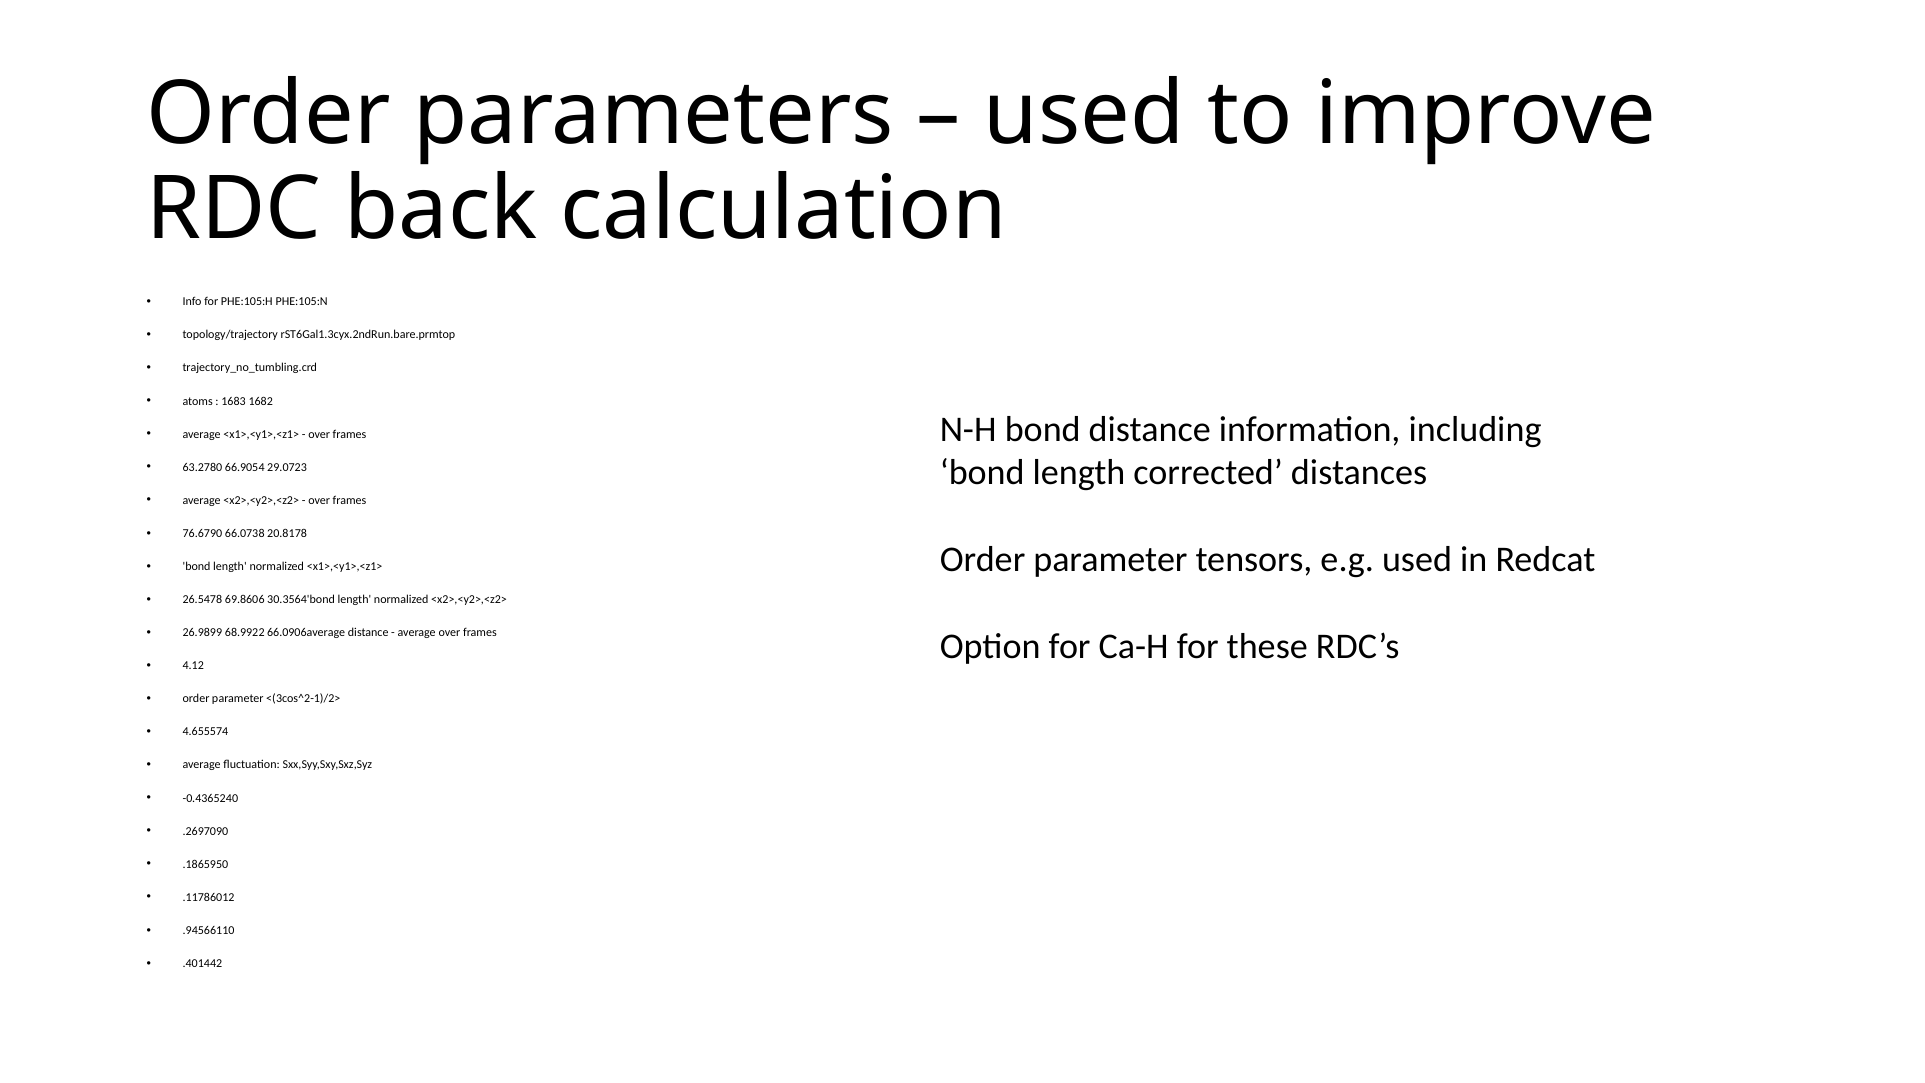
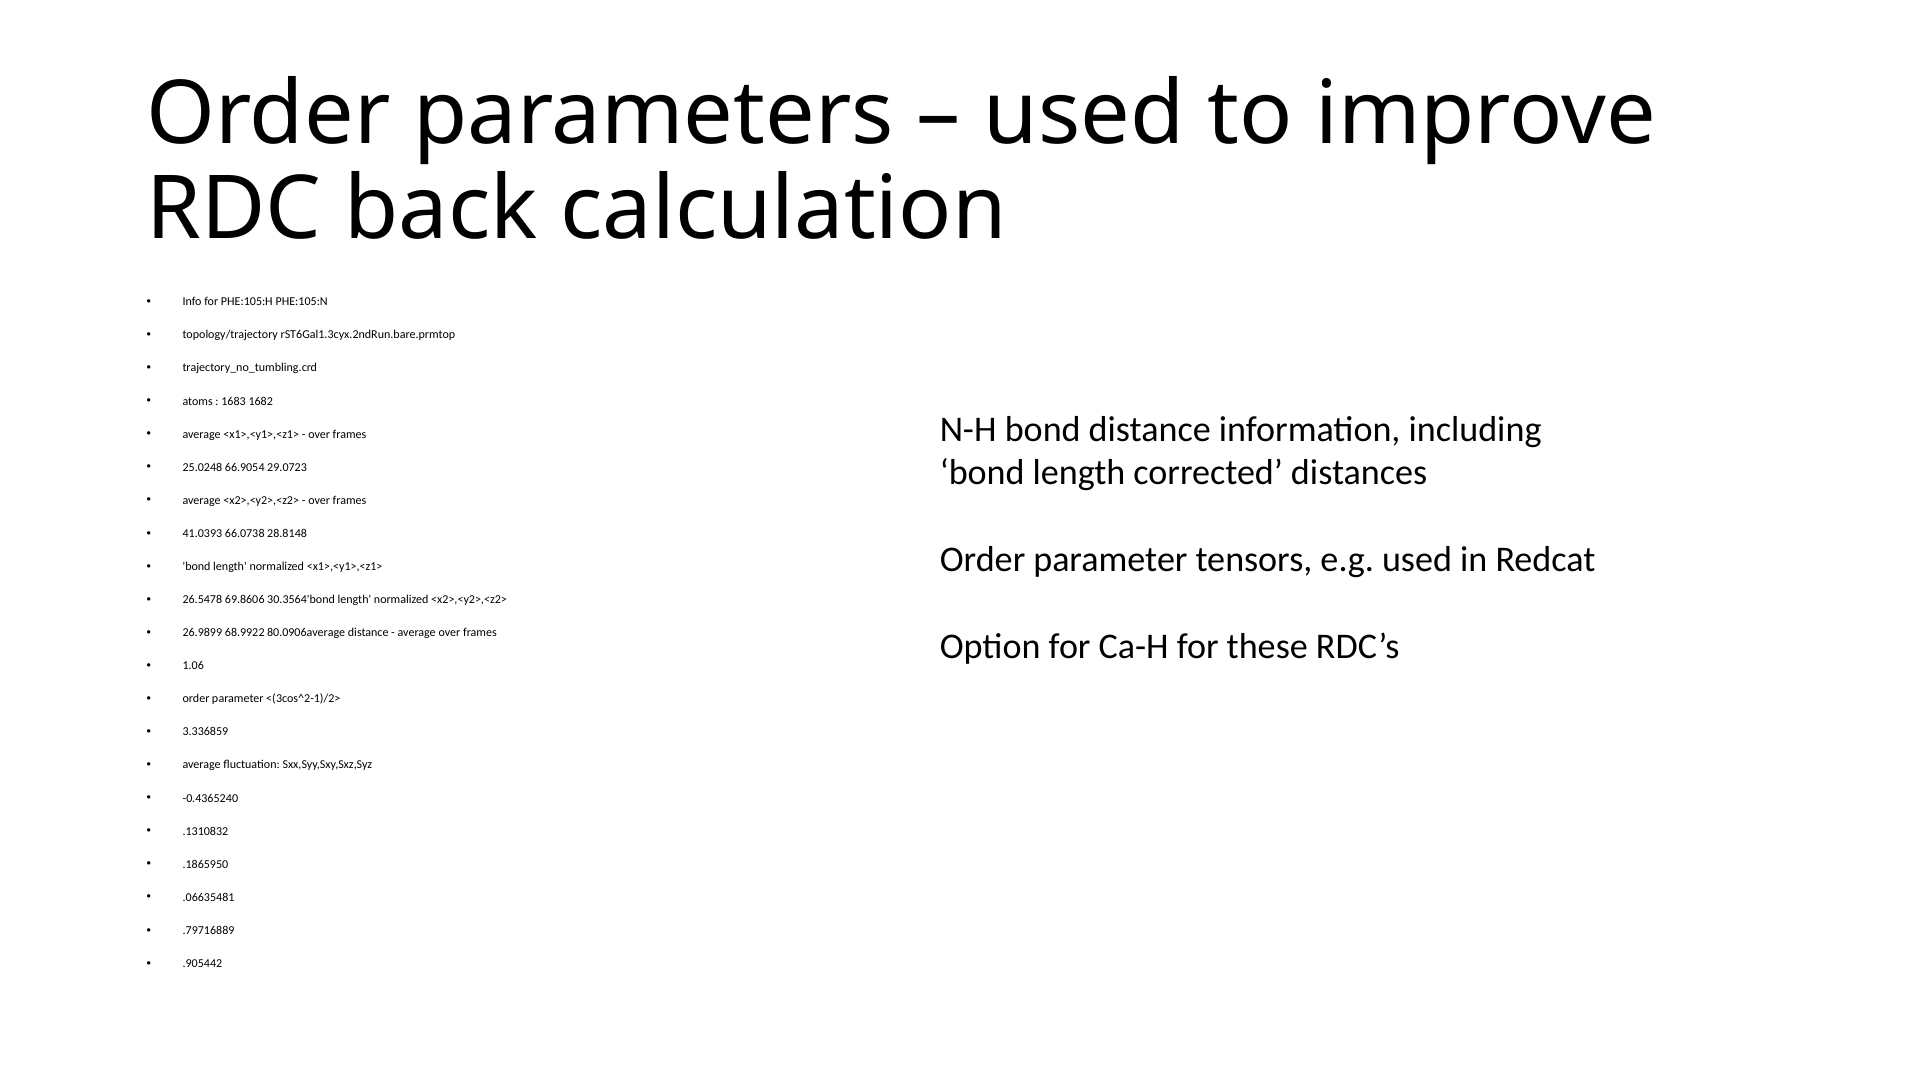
63.2780: 63.2780 -> 25.0248 (202, 467)
76.6790: 76.6790 -> 41.0393 (202, 533)
20.8178: 20.8178 -> 28.8148 (287, 533)
66.0906average: 66.0906average -> 80.0906average (306, 633)
4.12: 4.12 -> 1.06 (193, 666)
4.655574: 4.655574 -> 3.336859 (205, 732)
.2697090: .2697090 -> .1310832 (205, 831)
.11786012: .11786012 -> .06635481 (209, 897)
.94566110: .94566110 -> .79716889 (209, 930)
.401442: .401442 -> .905442 (202, 963)
